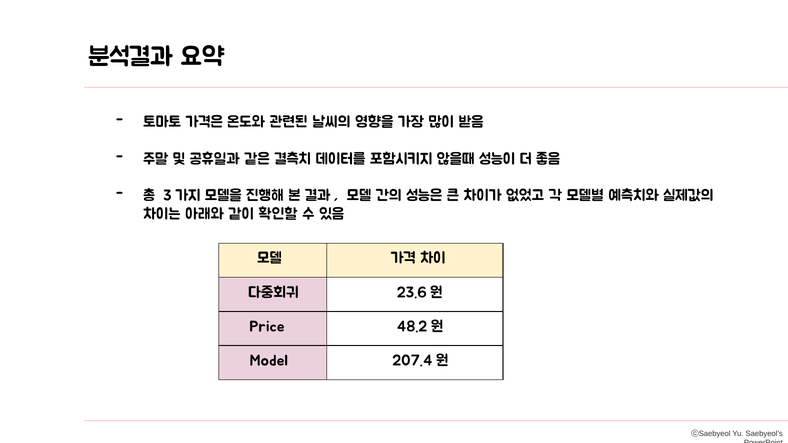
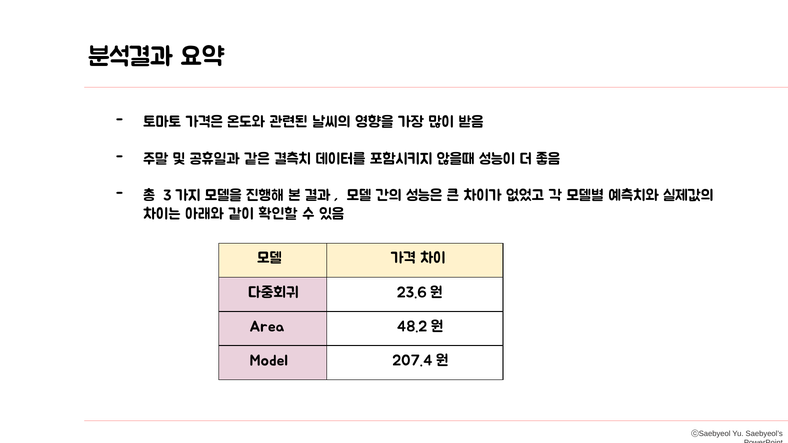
Price: Price -> Area (267, 327)
